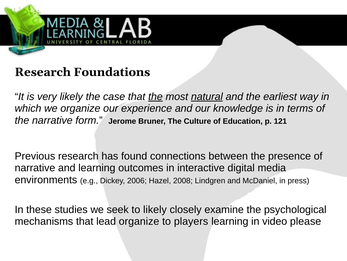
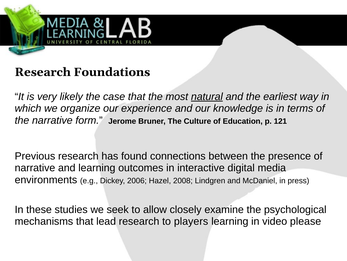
the underline: present -> none (155, 96)
to likely: likely -> allow (155, 209)
lead organize: organize -> research (139, 221)
